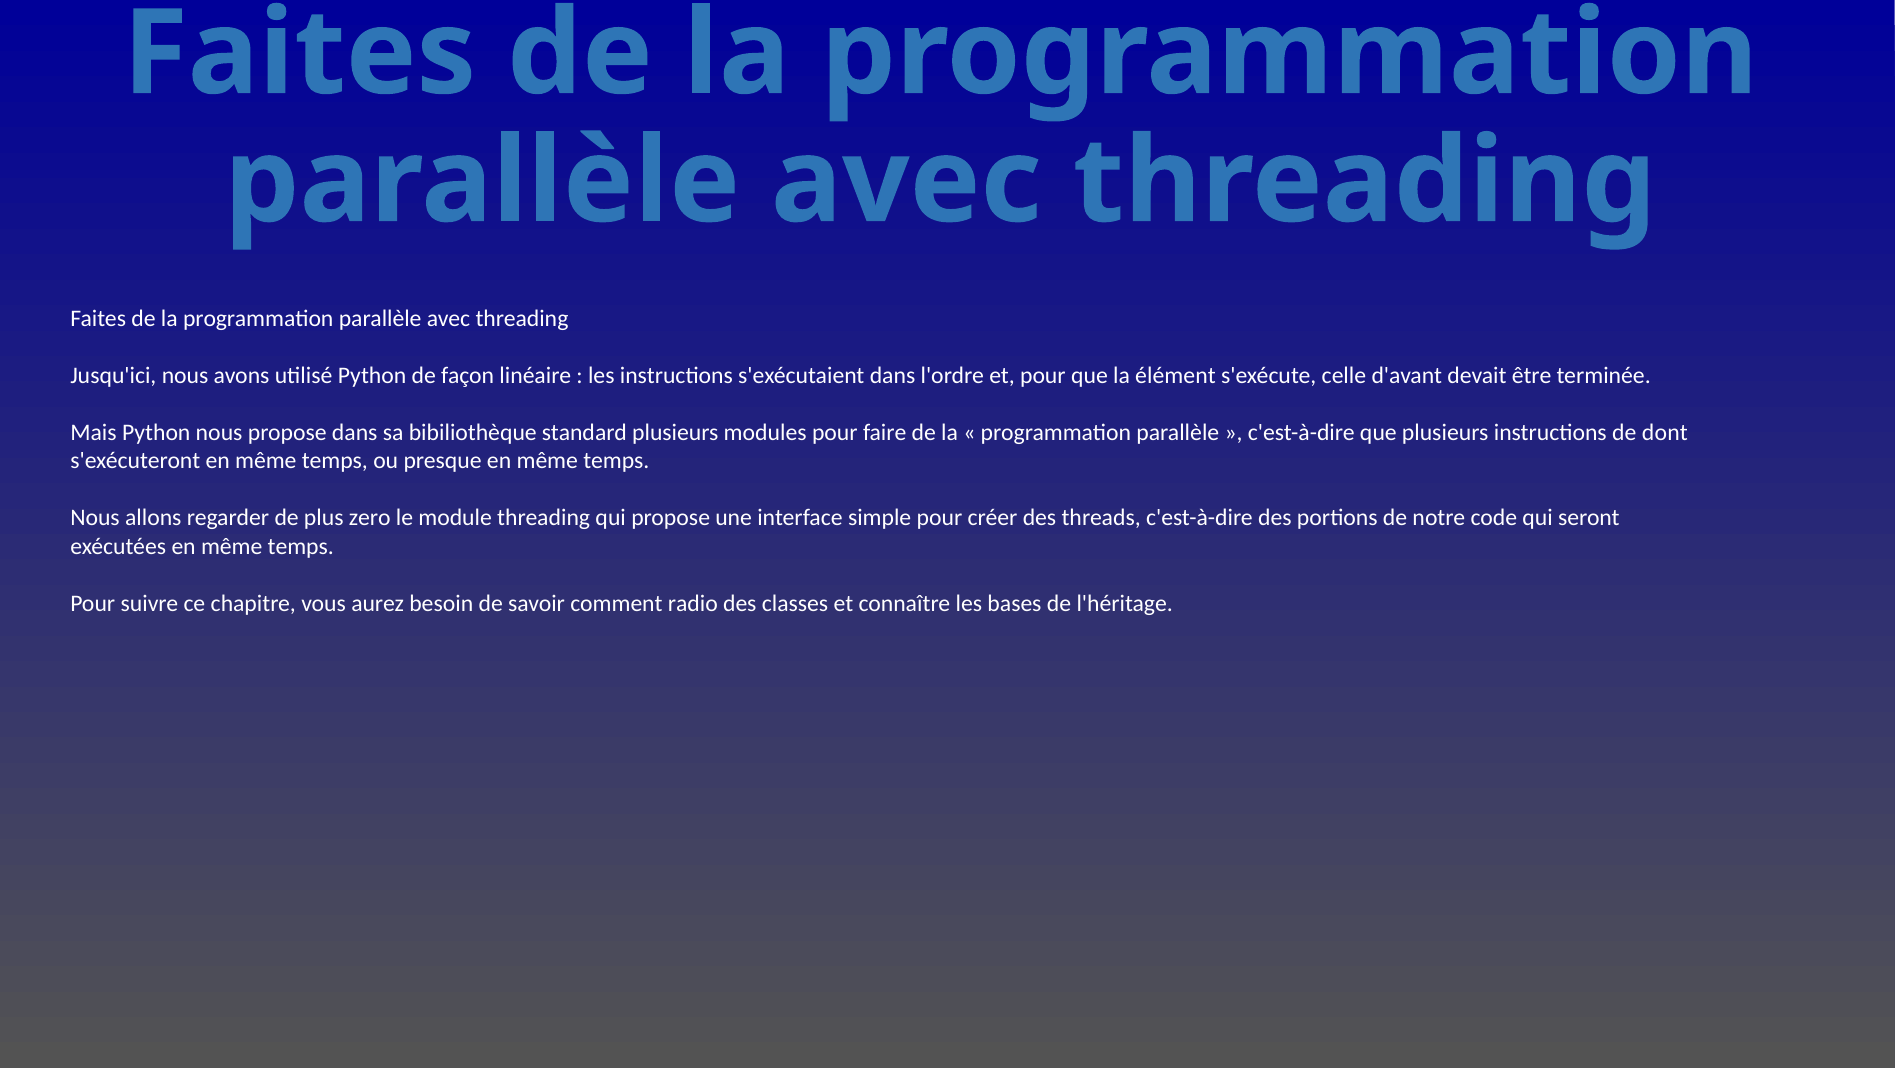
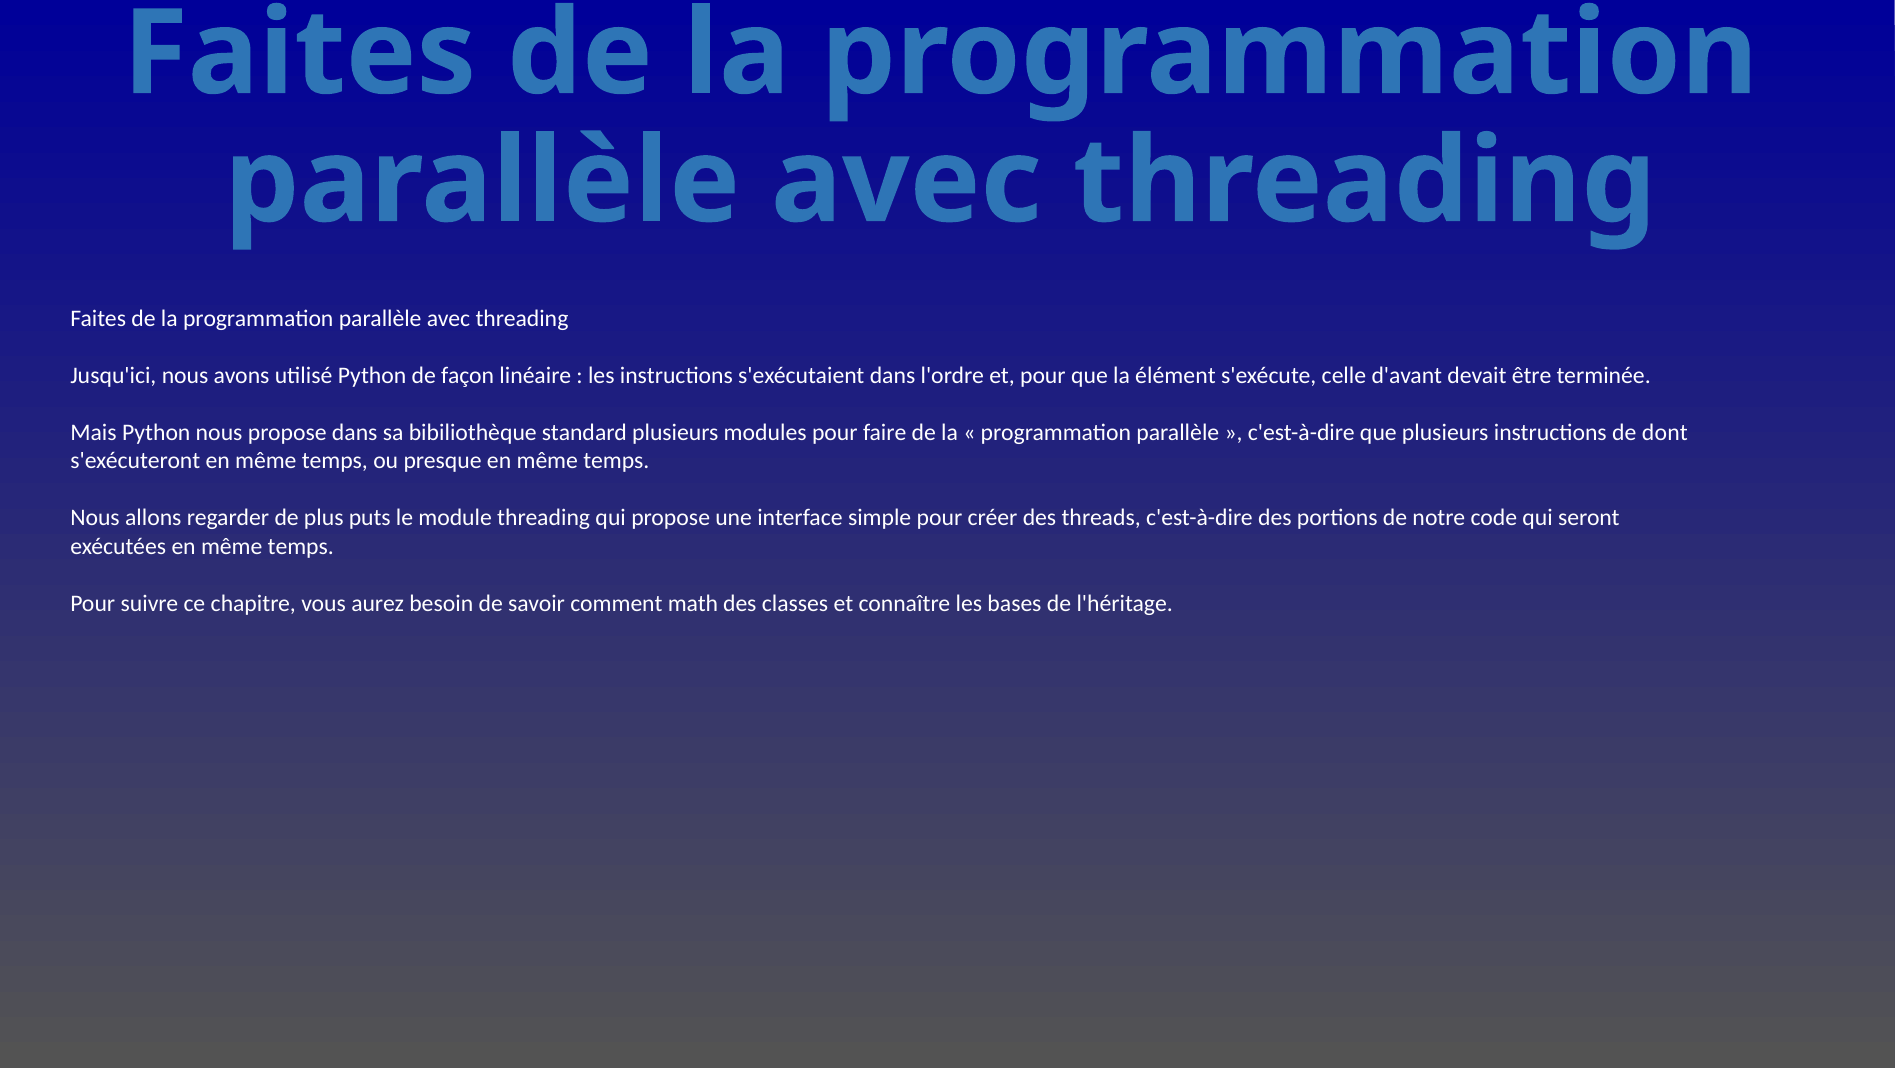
zero: zero -> puts (370, 518)
radio: radio -> math (693, 604)
